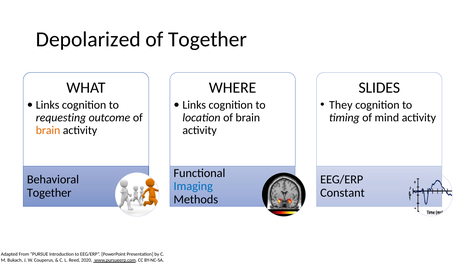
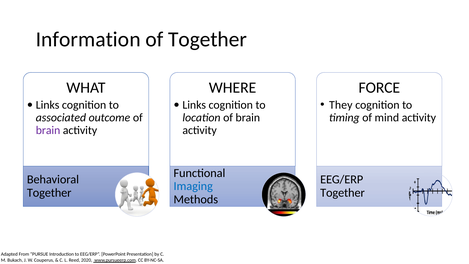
Depolarized: Depolarized -> Information (88, 39)
SLIDES: SLIDES -> FORCE (379, 88)
requesting: requesting -> associated (61, 117)
brain colour: orange -> purple (48, 130)
Constant: Constant -> Together (342, 193)
